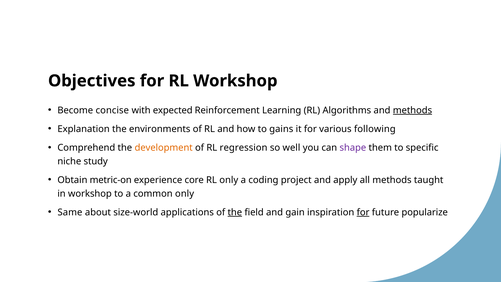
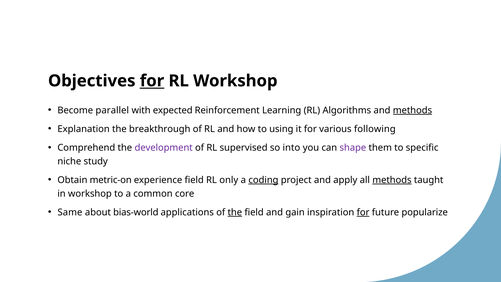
for underline: none -> present (152, 81)
concise: concise -> parallel (112, 110)
environments: environments -> breakthrough (160, 129)
gains: gains -> using (281, 129)
development colour: orange -> purple (164, 148)
regression: regression -> supervised (244, 148)
well: well -> into (291, 148)
experience core: core -> field (194, 180)
coding underline: none -> present (263, 180)
methods underline: none -> present (392, 180)
common only: only -> core (185, 193)
size-world: size-world -> bias-world (136, 212)
